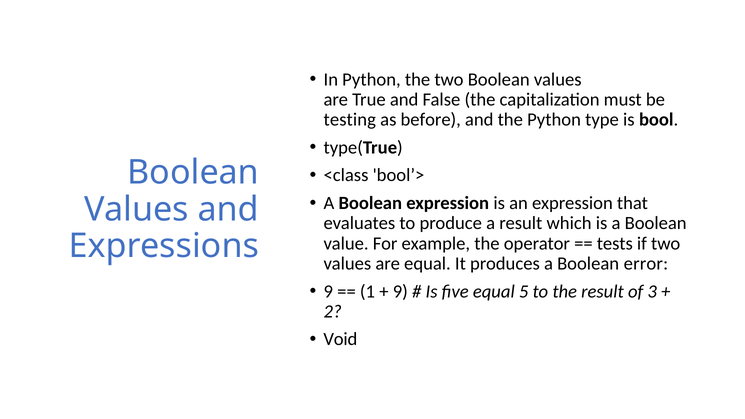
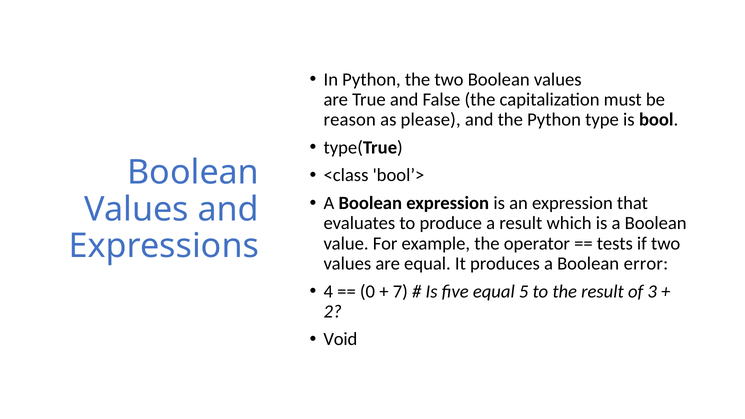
testing: testing -> reason (350, 120)
before: before -> please (431, 120)
9: 9 -> 4 (328, 291)
1: 1 -> 0 (368, 291)
9: 9 -> 7 (400, 291)
